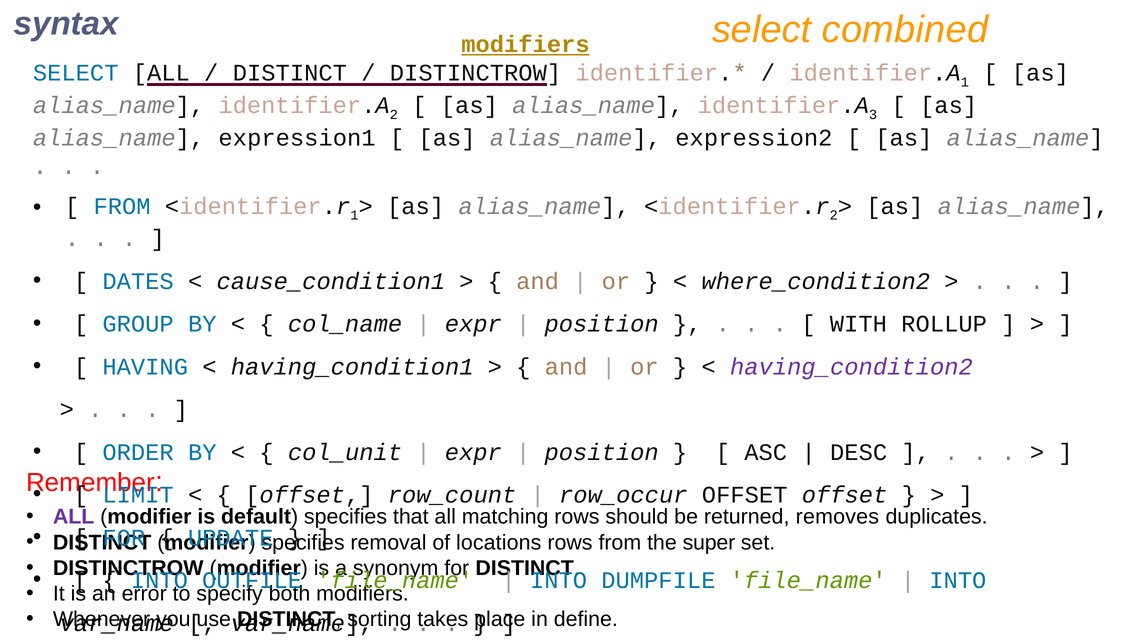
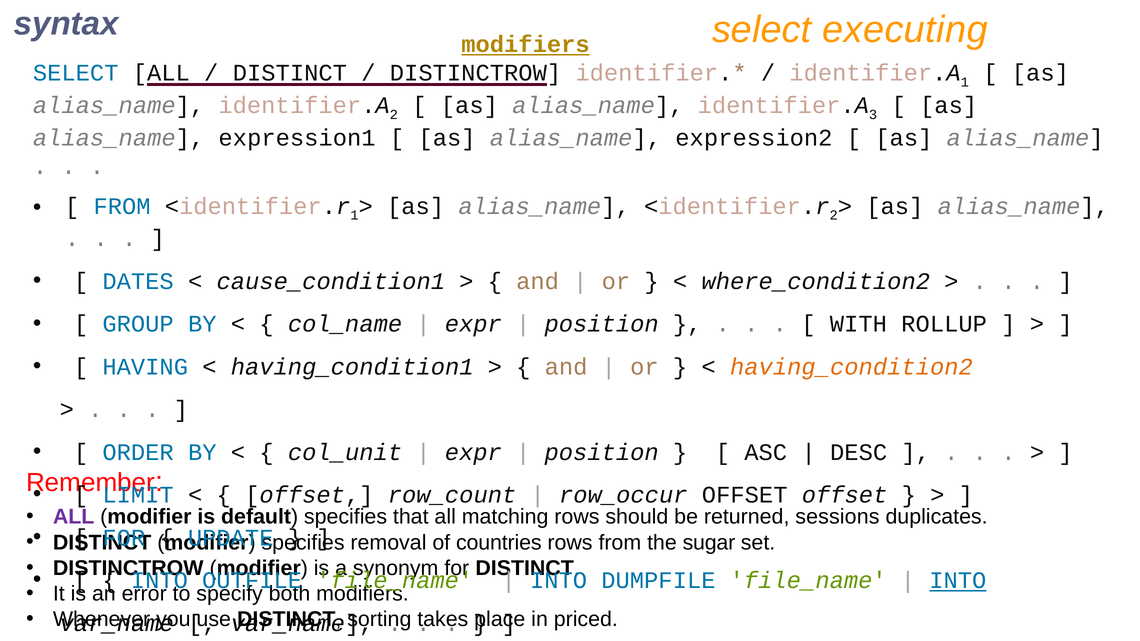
combined: combined -> executing (905, 30)
having_condition2 colour: purple -> orange (851, 367)
removes: removes -> sessions (837, 517)
locations: locations -> countries (499, 543)
super: super -> sugar (709, 543)
INTO underline: none -> present (958, 581)
define: define -> priced (586, 620)
